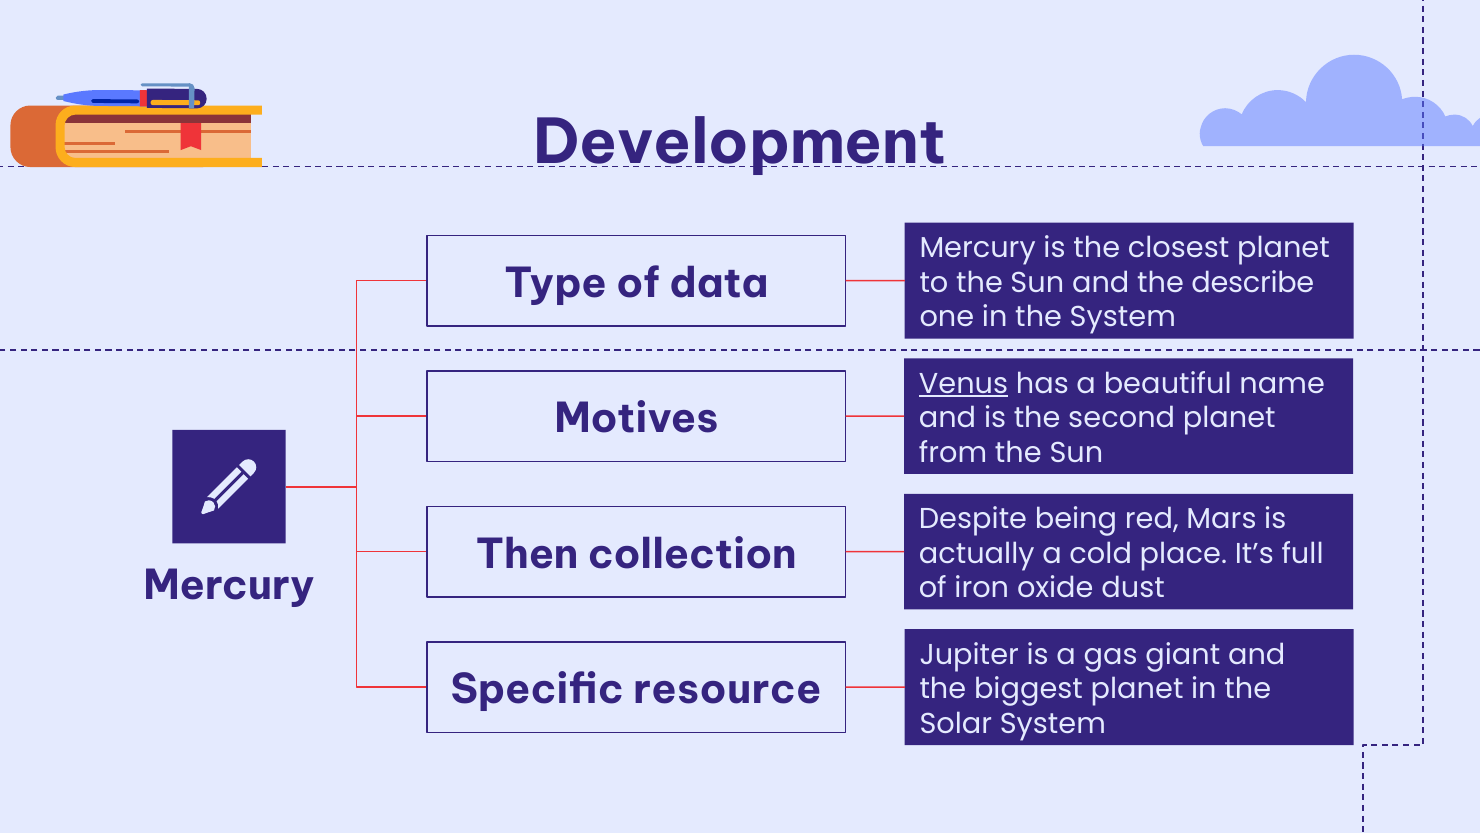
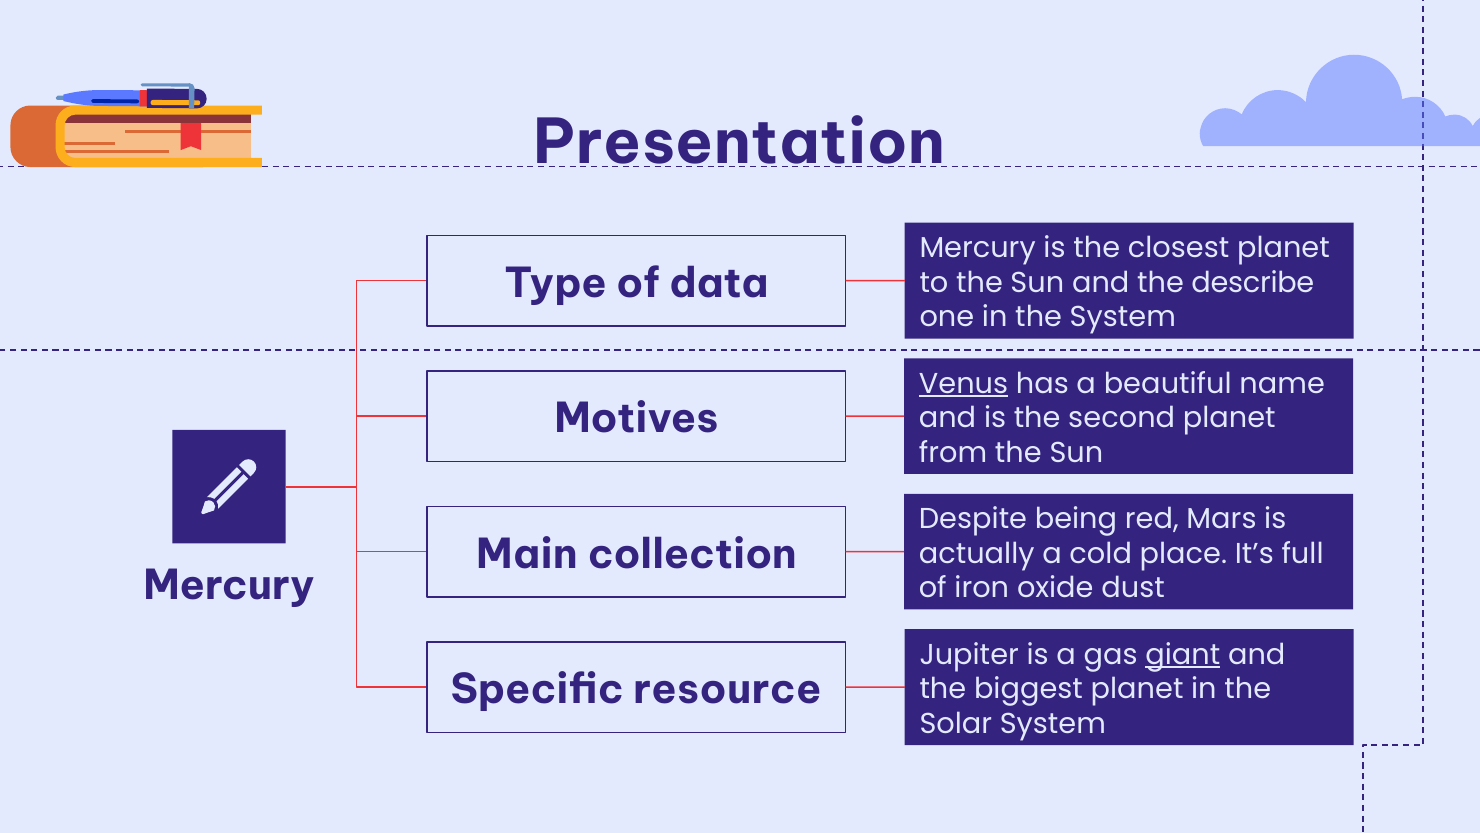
Development: Development -> Presentation (740, 143)
Then: Then -> Main (527, 554)
giant underline: none -> present (1183, 654)
